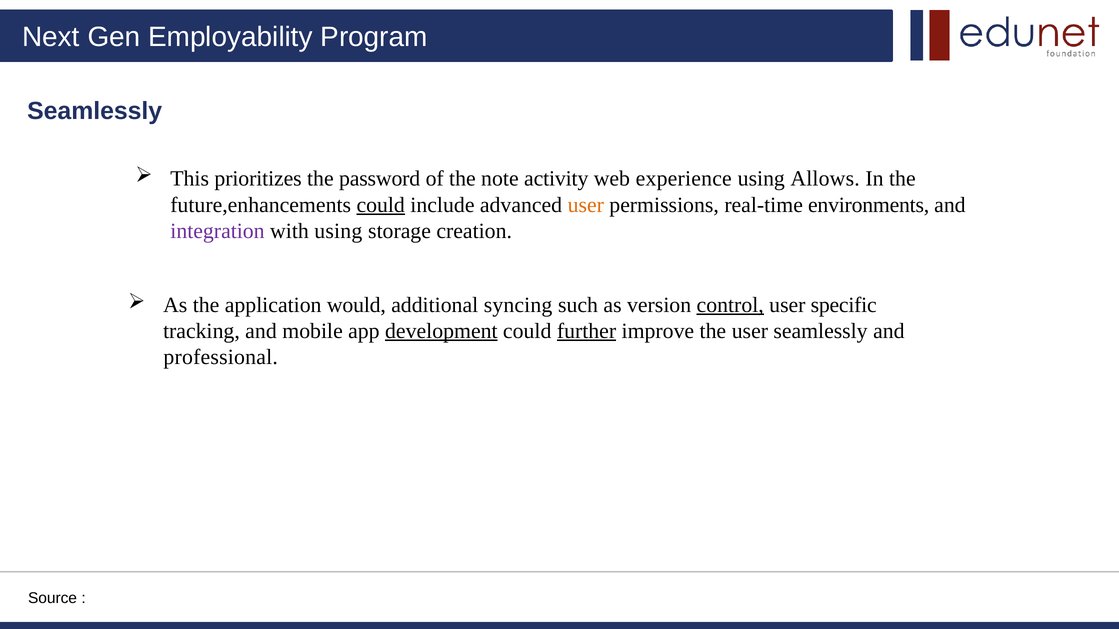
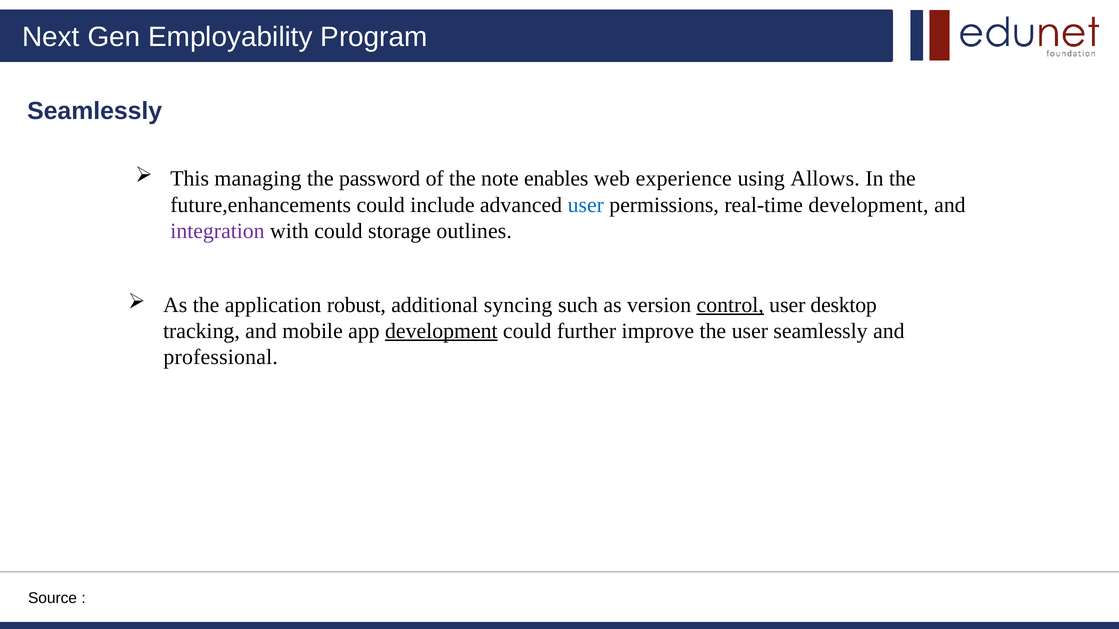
prioritizes: prioritizes -> managing (258, 179)
activity: activity -> enables (556, 179)
could underline: present -> none (381, 205)
user colour: orange -> blue (586, 205)
real-time environments: environments -> development (868, 205)
with using: using -> could (338, 231)
creation: creation -> outlines (474, 231)
would: would -> robust (356, 305)
specific: specific -> desktop (844, 305)
further underline: present -> none (587, 331)
